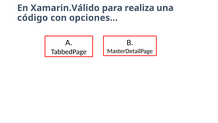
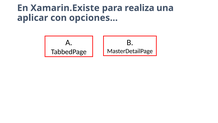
Xamarin.Válido: Xamarin.Válido -> Xamarin.Existe (65, 8)
código: código -> aplicar (33, 18)
